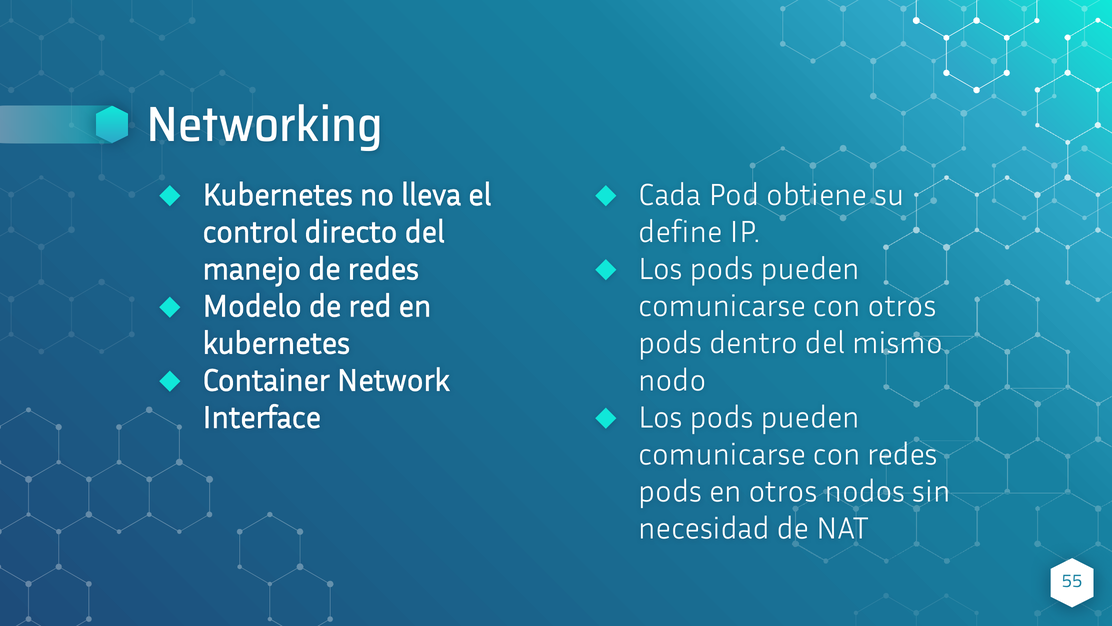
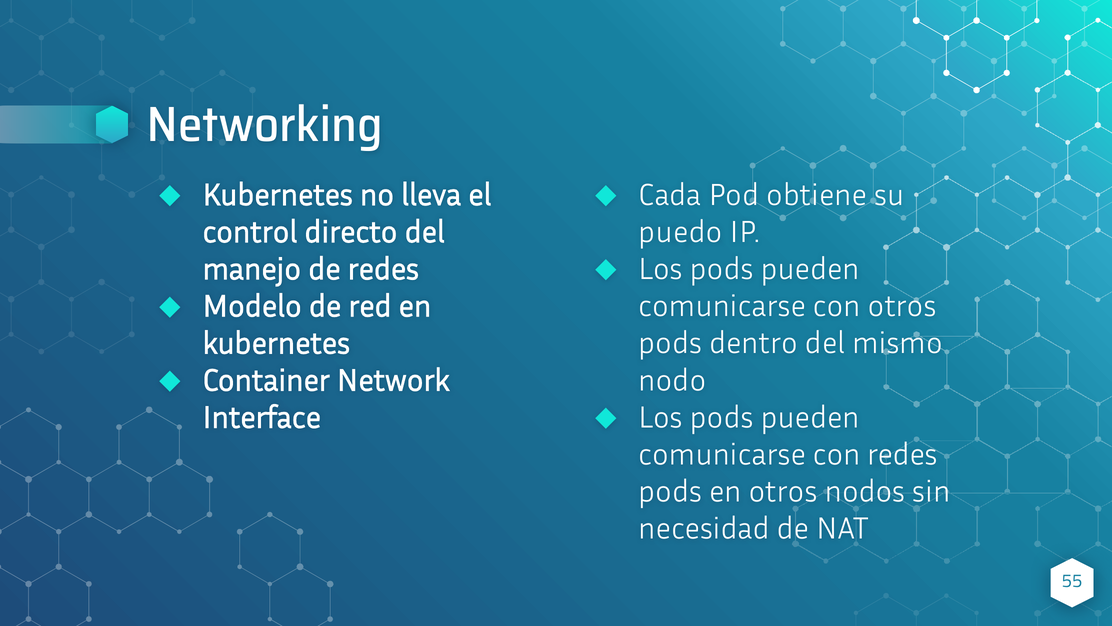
define: define -> puedo (680, 232)
